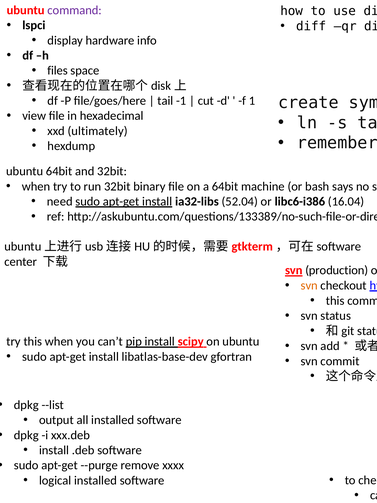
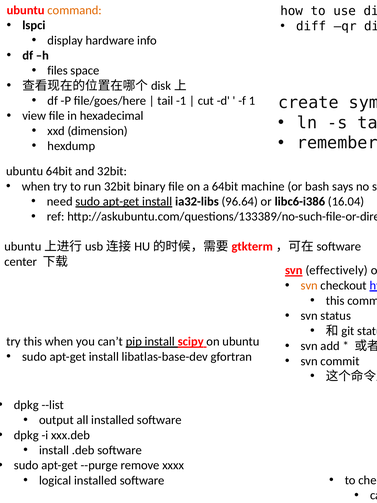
command colour: purple -> orange (75, 10)
ultimately: ultimately -> dimension (98, 131)
52.04: 52.04 -> 96.64 (240, 201)
production: production -> effectively (337, 270)
